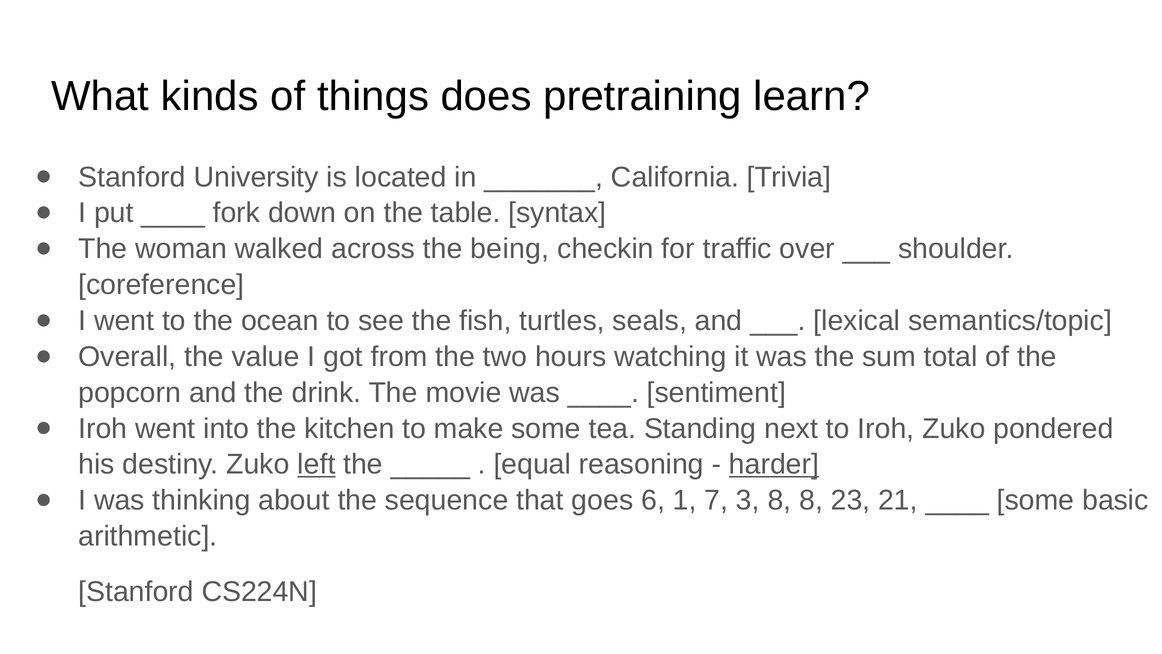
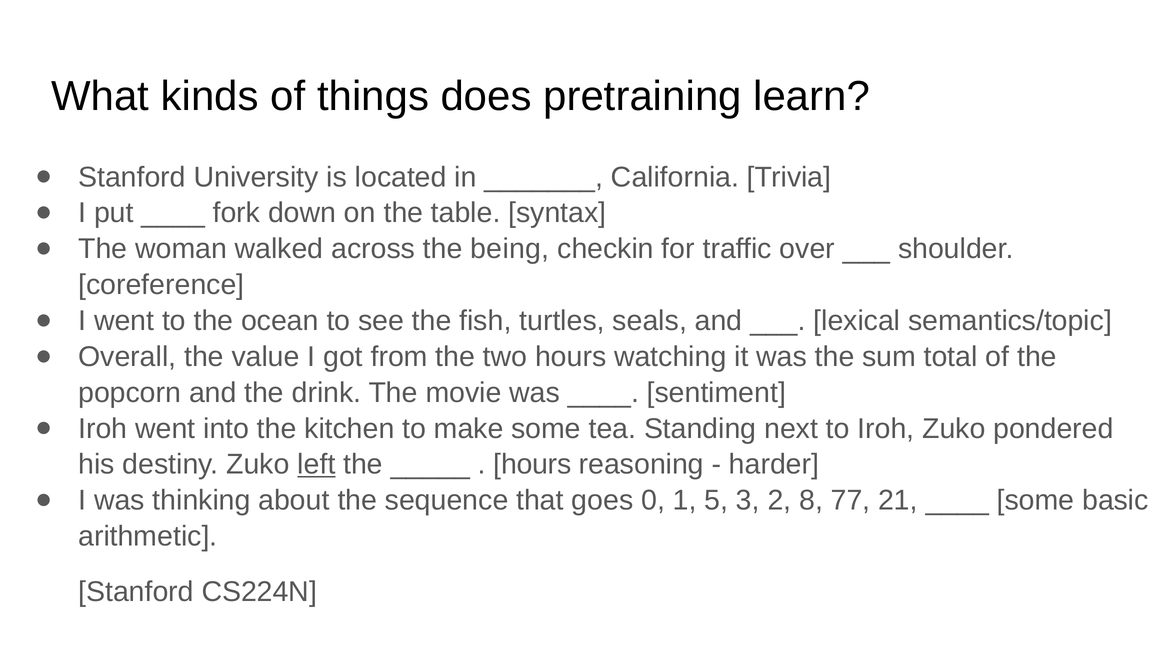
equal: equal -> hours (532, 464)
harder underline: present -> none (774, 464)
6: 6 -> 0 (653, 500)
7: 7 -> 5 (716, 500)
3 8: 8 -> 2 (779, 500)
23: 23 -> 77 (851, 500)
